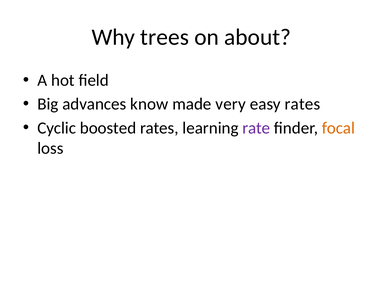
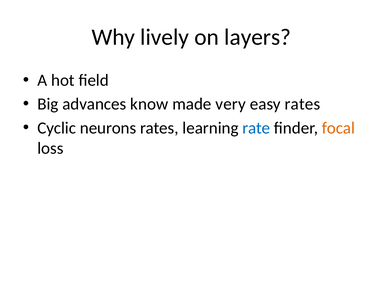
trees: trees -> lively (165, 37)
about: about -> layers (258, 37)
boosted: boosted -> neurons (108, 128)
rate colour: purple -> blue (256, 128)
